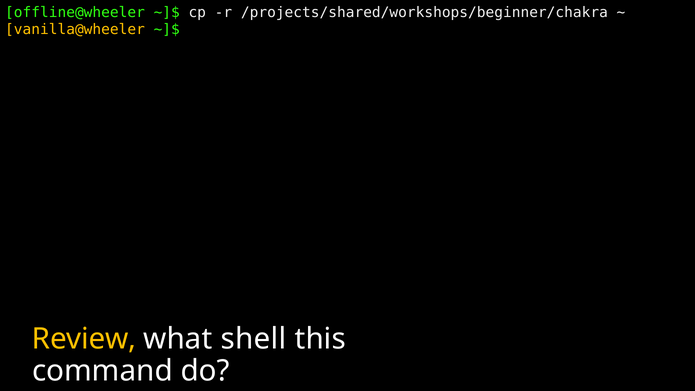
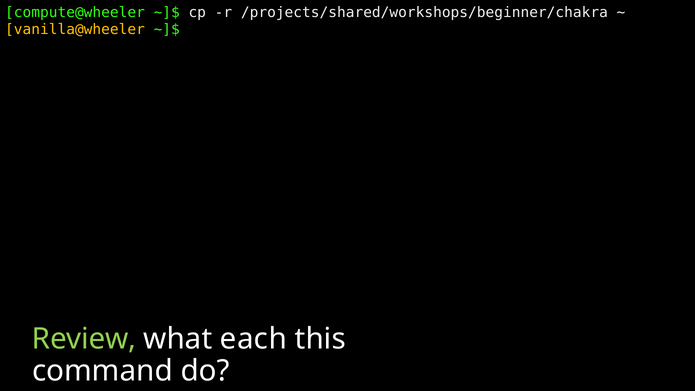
offline@wheeler: offline@wheeler -> compute@wheeler (75, 12)
Review colour: yellow -> light green (84, 339)
shell: shell -> each (253, 339)
